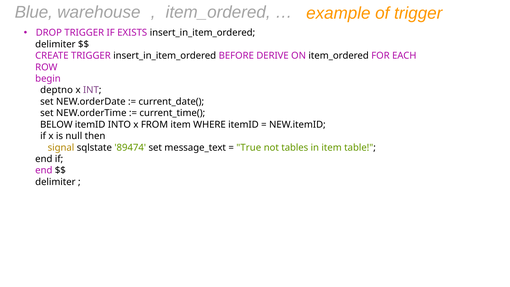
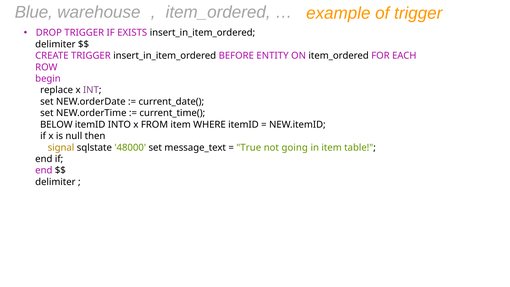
DERIVE: DERIVE -> ENTITY (272, 56)
deptno: deptno -> replace (57, 90)
89474: 89474 -> 48000 (130, 147)
tables: tables -> going (295, 147)
